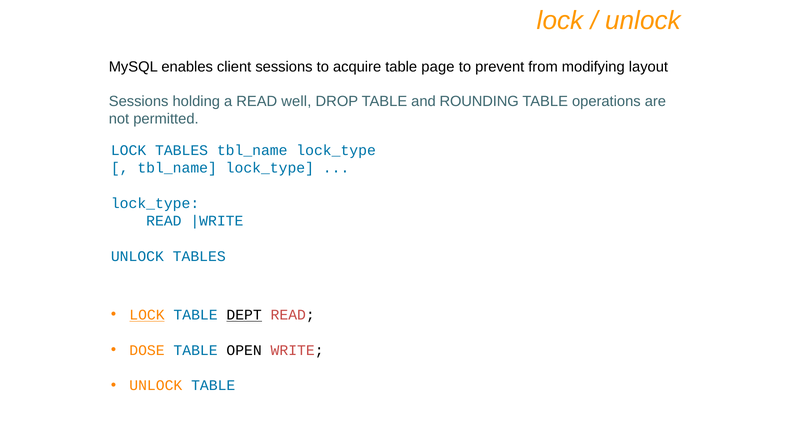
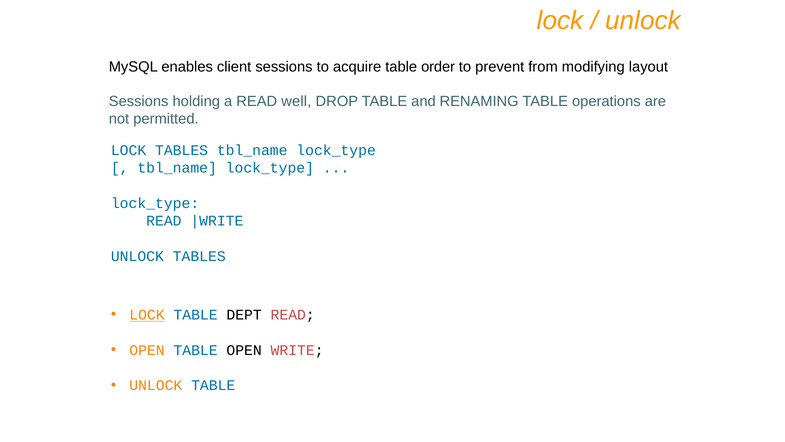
page: page -> order (438, 67)
ROUNDING: ROUNDING -> RENAMING (479, 101)
DEPT underline: present -> none (244, 315)
DOSE: DOSE -> OPEN (147, 350)
